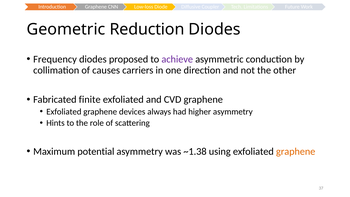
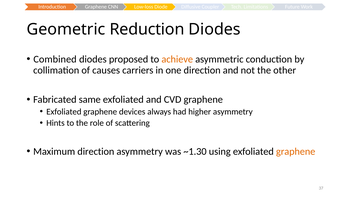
Frequency: Frequency -> Combined (55, 59)
achieve colour: purple -> orange (177, 59)
finite: finite -> same (90, 100)
Maximum potential: potential -> direction (96, 151)
~1.38: ~1.38 -> ~1.30 (195, 151)
